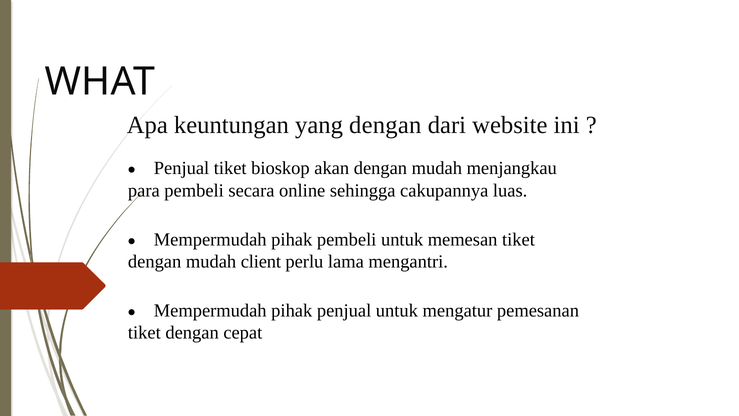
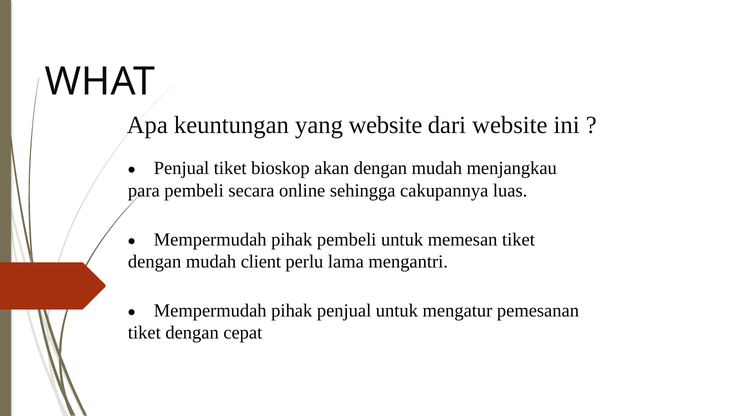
yang dengan: dengan -> website (385, 125)
